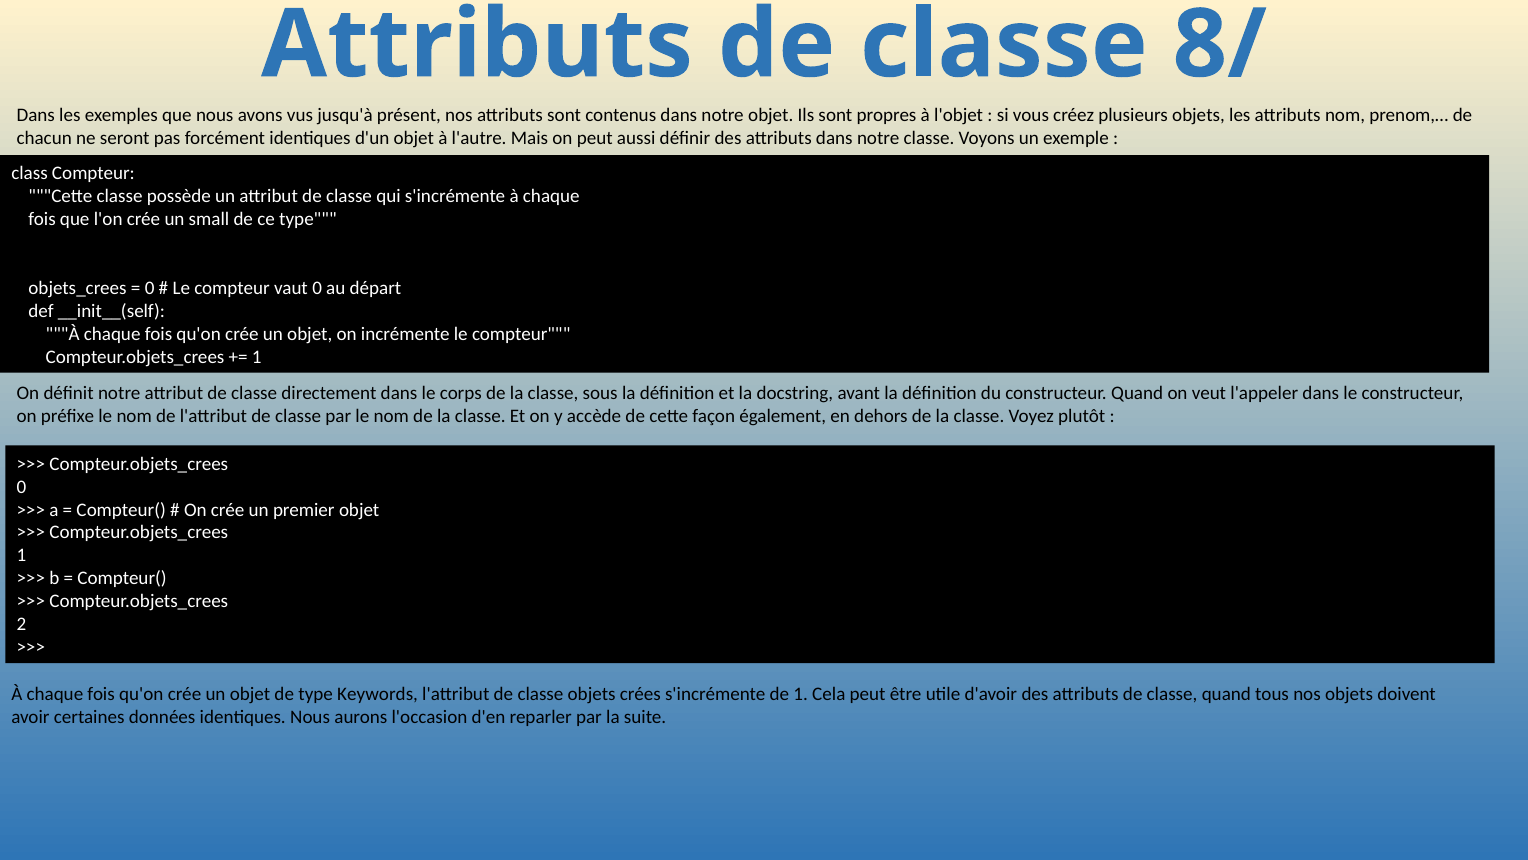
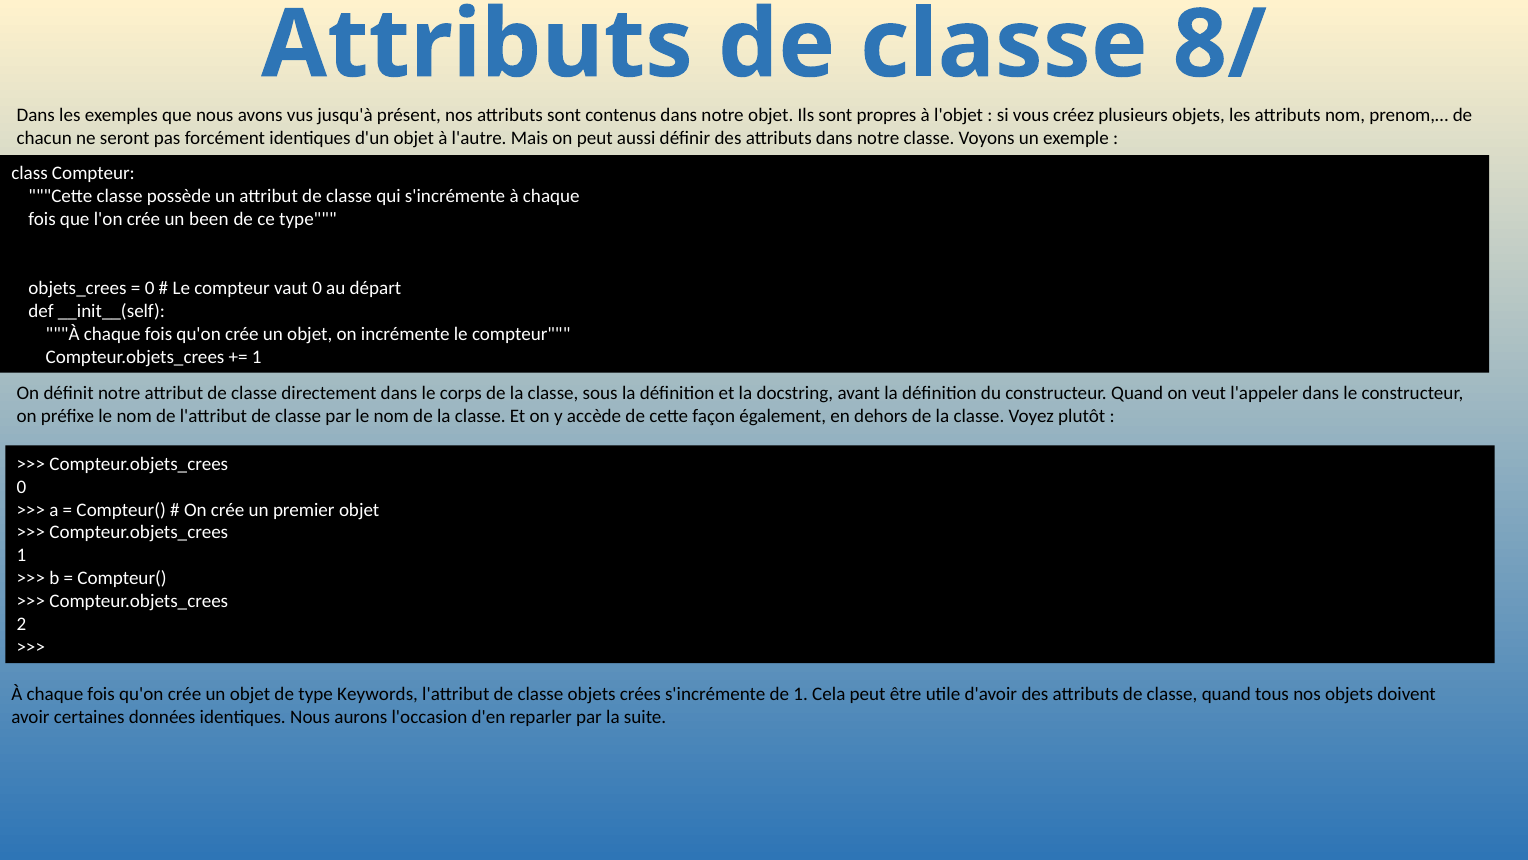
small: small -> been (209, 219)
